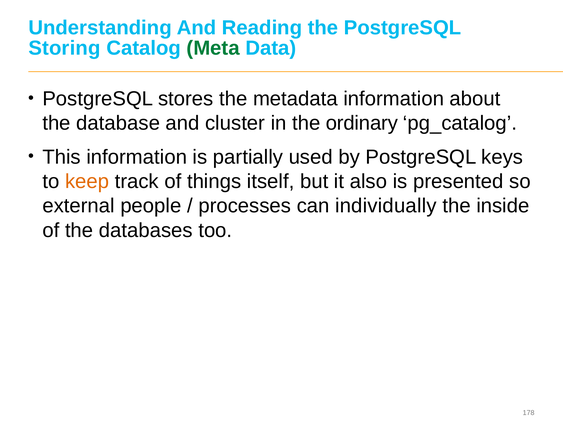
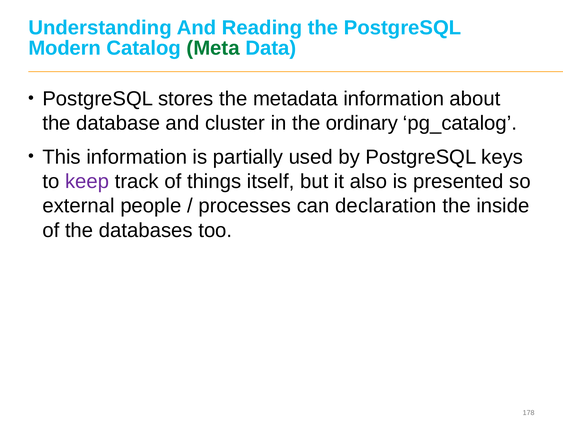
Storing: Storing -> Modern (65, 48)
keep colour: orange -> purple (87, 181)
individually: individually -> declaration (386, 206)
